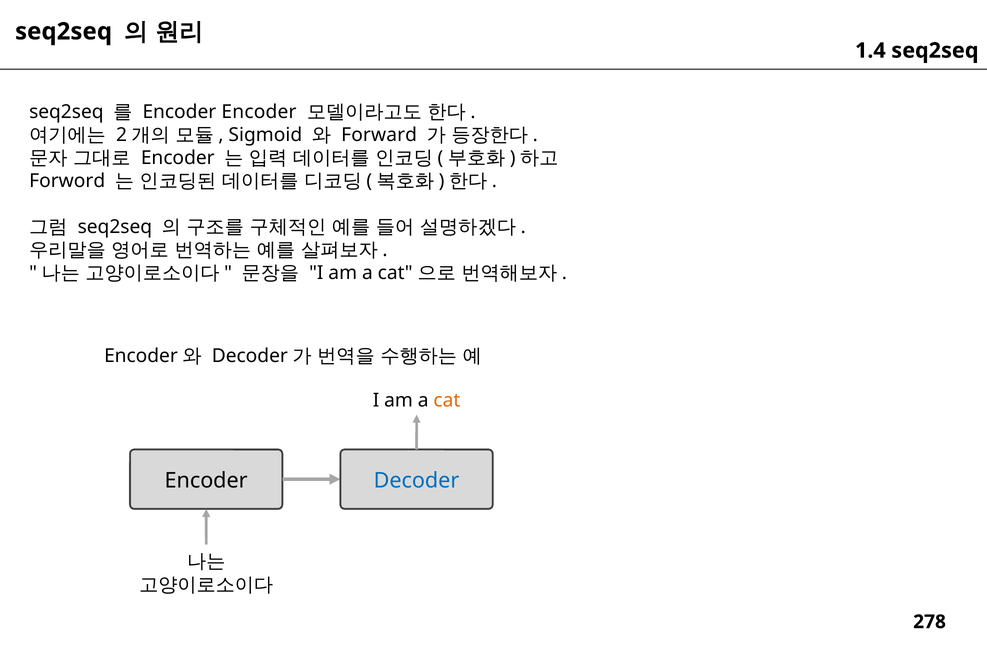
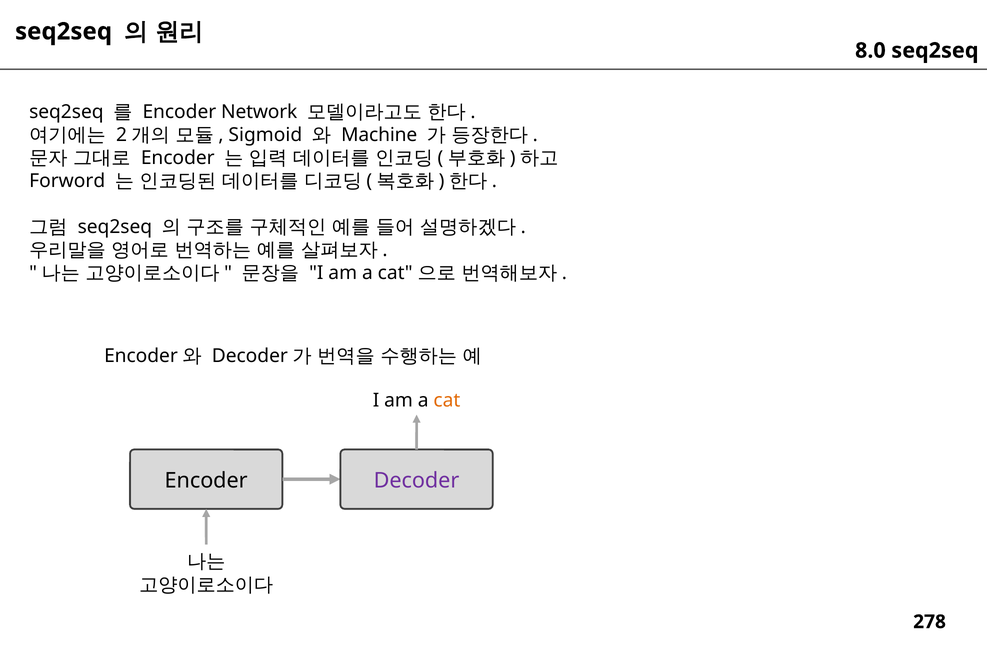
1.4: 1.4 -> 8.0 (870, 51)
Encoder Encoder: Encoder -> Network (259, 112)
Forward: Forward -> Machine (379, 135)
Decoder colour: blue -> purple (416, 481)
